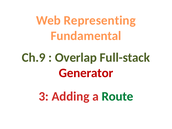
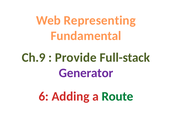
Overlap: Overlap -> Provide (76, 57)
Generator colour: red -> purple (86, 73)
3: 3 -> 6 (44, 96)
